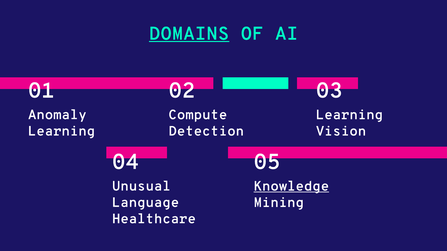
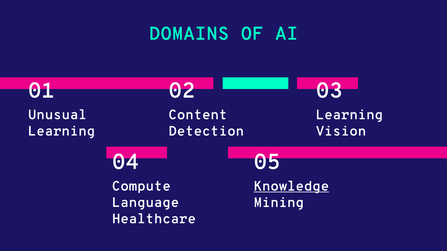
DOMAINS underline: present -> none (189, 34)
Anomaly: Anomaly -> Unusual (57, 115)
Compute: Compute -> Content (198, 115)
Unusual: Unusual -> Compute (141, 186)
